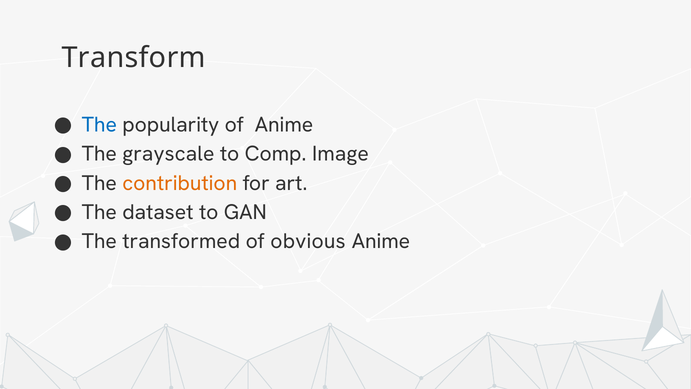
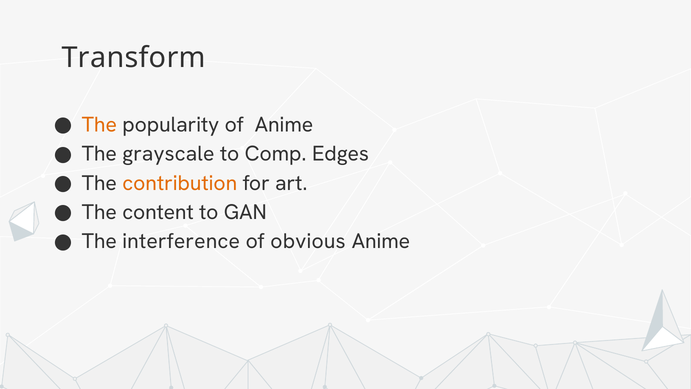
The colour: blue -> orange (99, 125)
Image: Image -> Edges (340, 154)
dataset: dataset -> content (158, 212)
transformed: transformed -> interference (181, 241)
